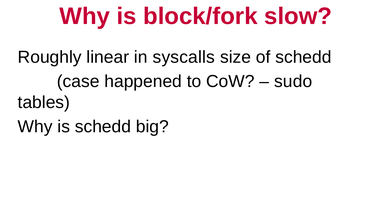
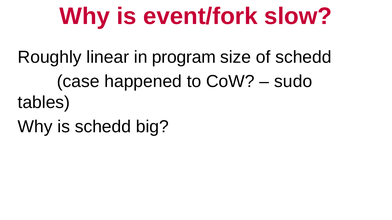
block/fork: block/fork -> event/fork (200, 16)
syscalls: syscalls -> program (184, 57)
